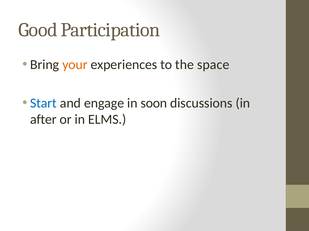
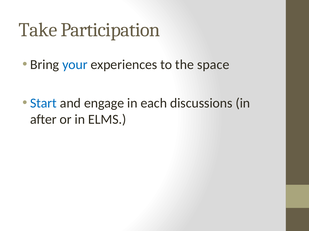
Good: Good -> Take (38, 30)
your colour: orange -> blue (75, 65)
soon: soon -> each (154, 103)
